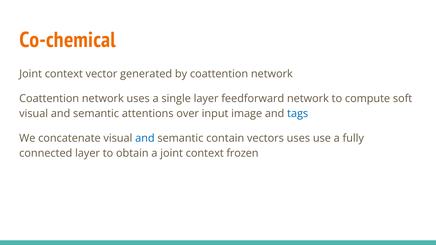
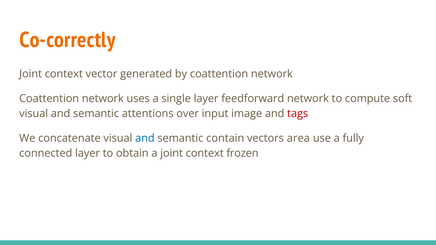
Co-chemical: Co-chemical -> Co-correctly (68, 40)
tags colour: blue -> red (298, 114)
vectors uses: uses -> area (298, 138)
